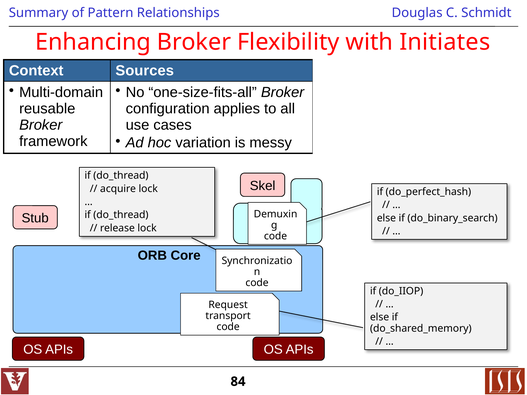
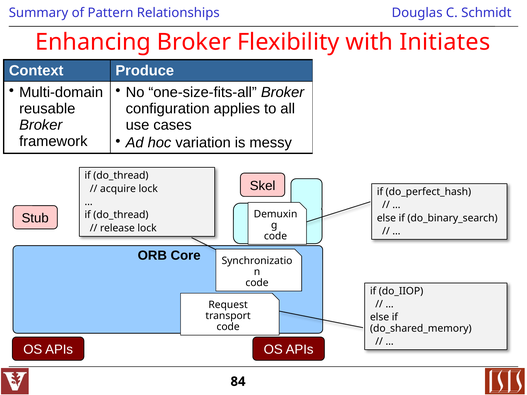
Sources: Sources -> Produce (145, 71)
